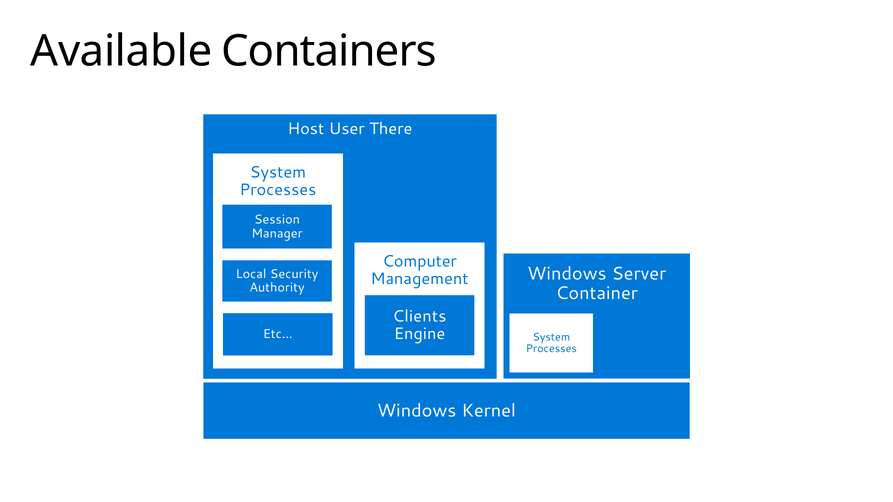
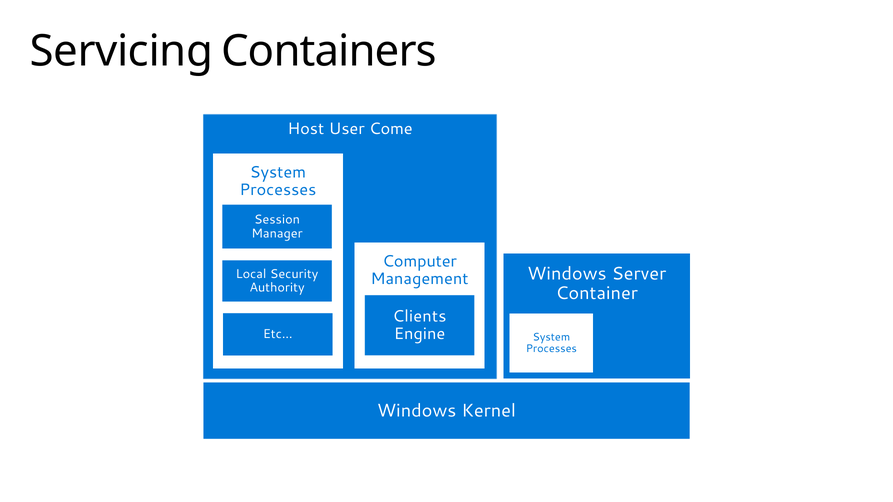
Available: Available -> Servicing (121, 51)
There: There -> Come (391, 129)
